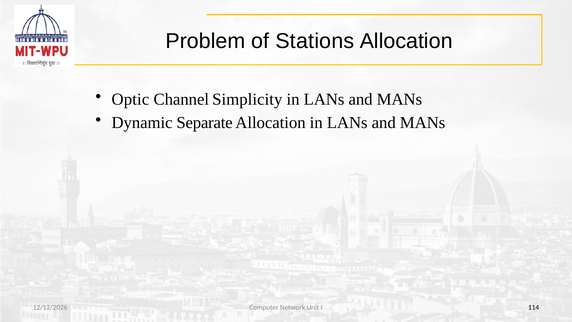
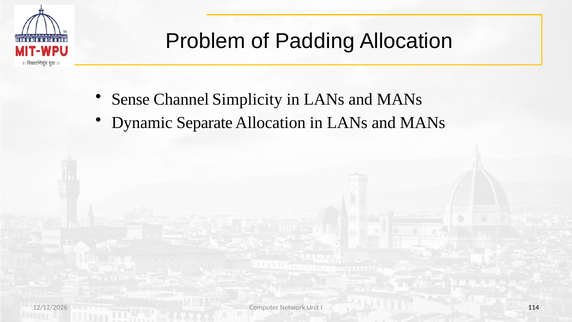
Stations: Stations -> Padding (315, 41)
Optic: Optic -> Sense (131, 99)
